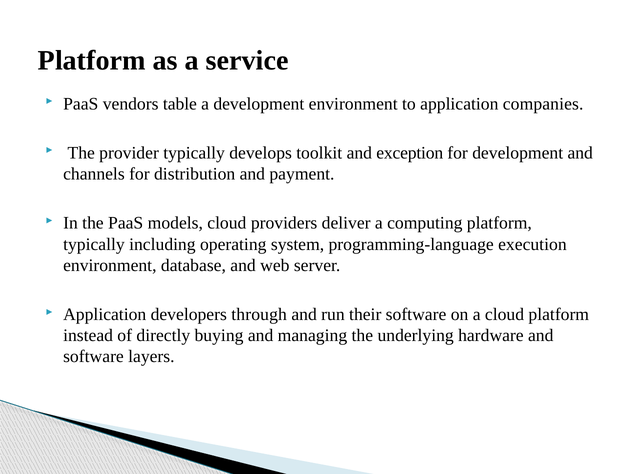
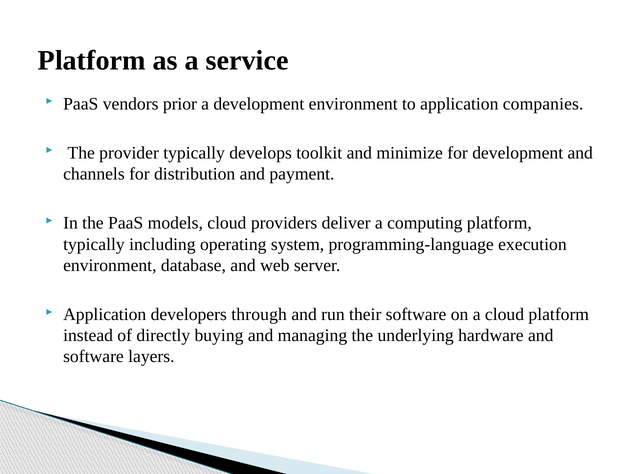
table: table -> prior (180, 104)
exception: exception -> minimize (410, 153)
